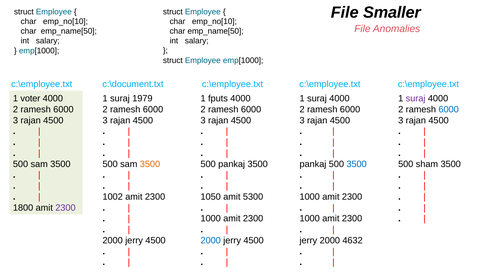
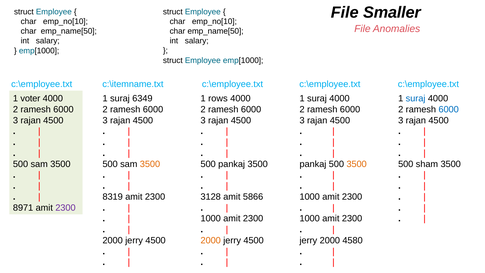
c:\document.txt: c:\document.txt -> c:\itemname.txt (133, 84)
1979: 1979 -> 6349 (142, 98)
fputs: fputs -> rows (218, 98)
suraj colour: purple -> blue (416, 98)
3500 colour: blue -> orange (357, 164)
1002: 1002 -> 8319 (113, 197)
1050: 1050 -> 3128 (211, 197)
5300: 5300 -> 5866 (253, 197)
1800: 1800 -> 8971 (23, 208)
2000 colour: blue -> orange (211, 240)
4632: 4632 -> 4580 (353, 240)
